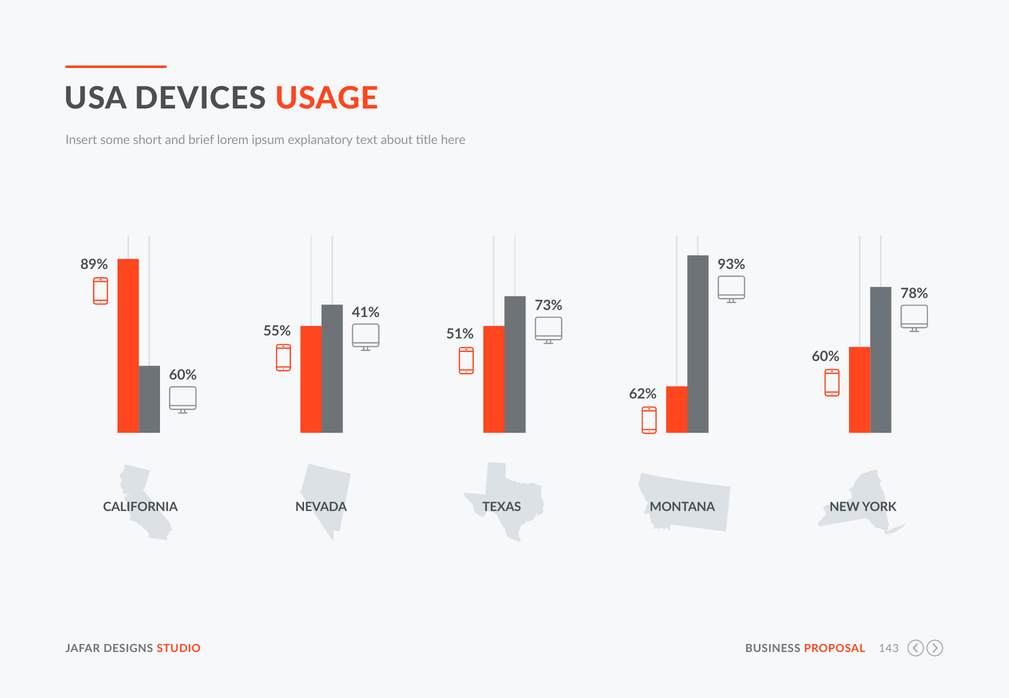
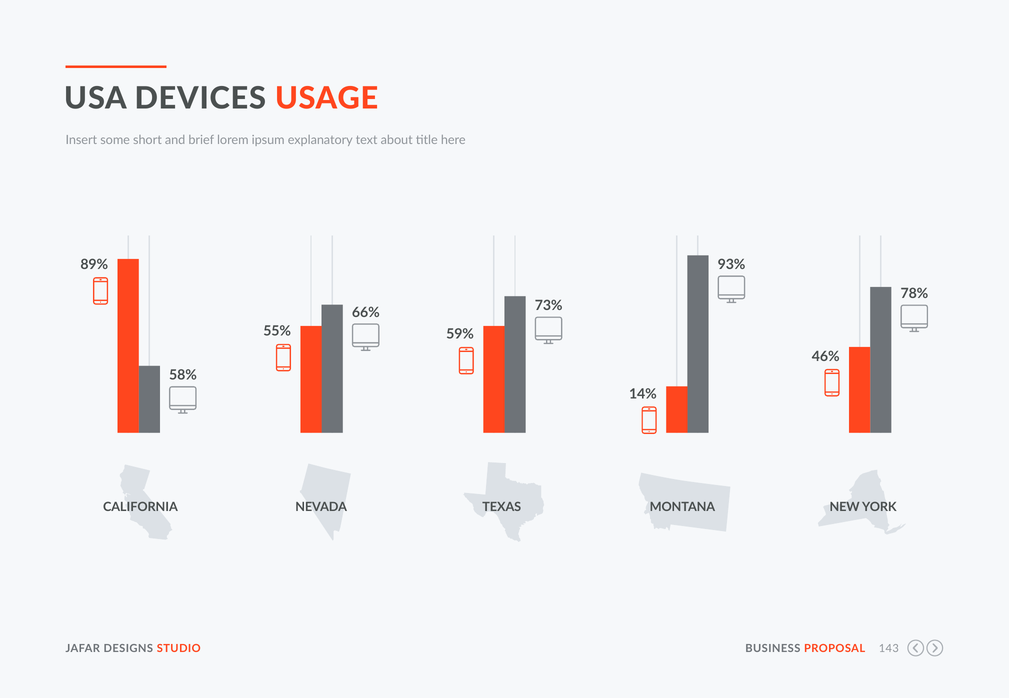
41%: 41% -> 66% (366, 313)
51%: 51% -> 59% (460, 335)
60%: 60% -> 46% (826, 357)
60%: 60% -> 58% (183, 375)
62%: 62% -> 14% (643, 394)
